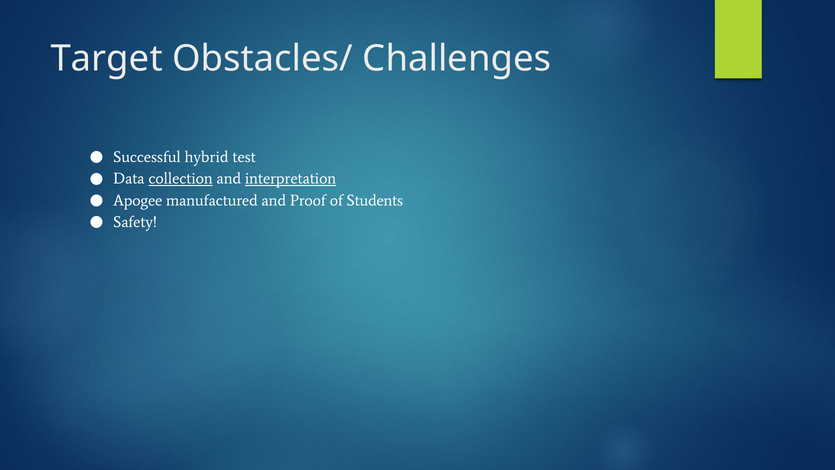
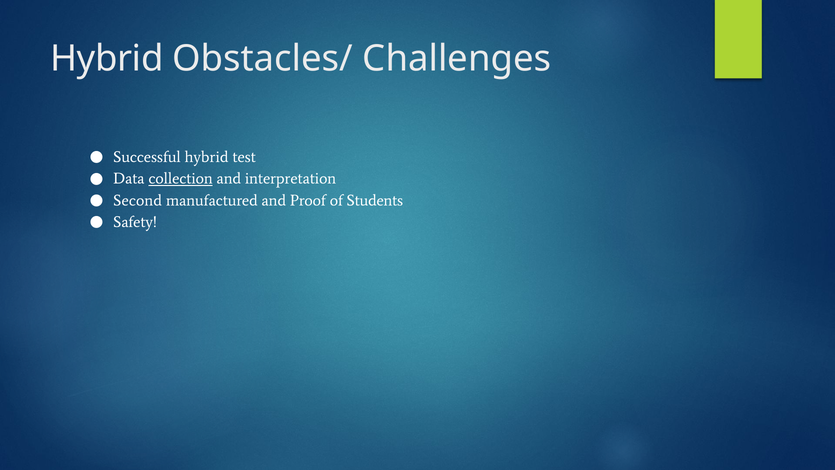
Target: Target -> Hybrid (107, 59)
interpretation underline: present -> none (291, 179)
Apogee: Apogee -> Second (138, 200)
